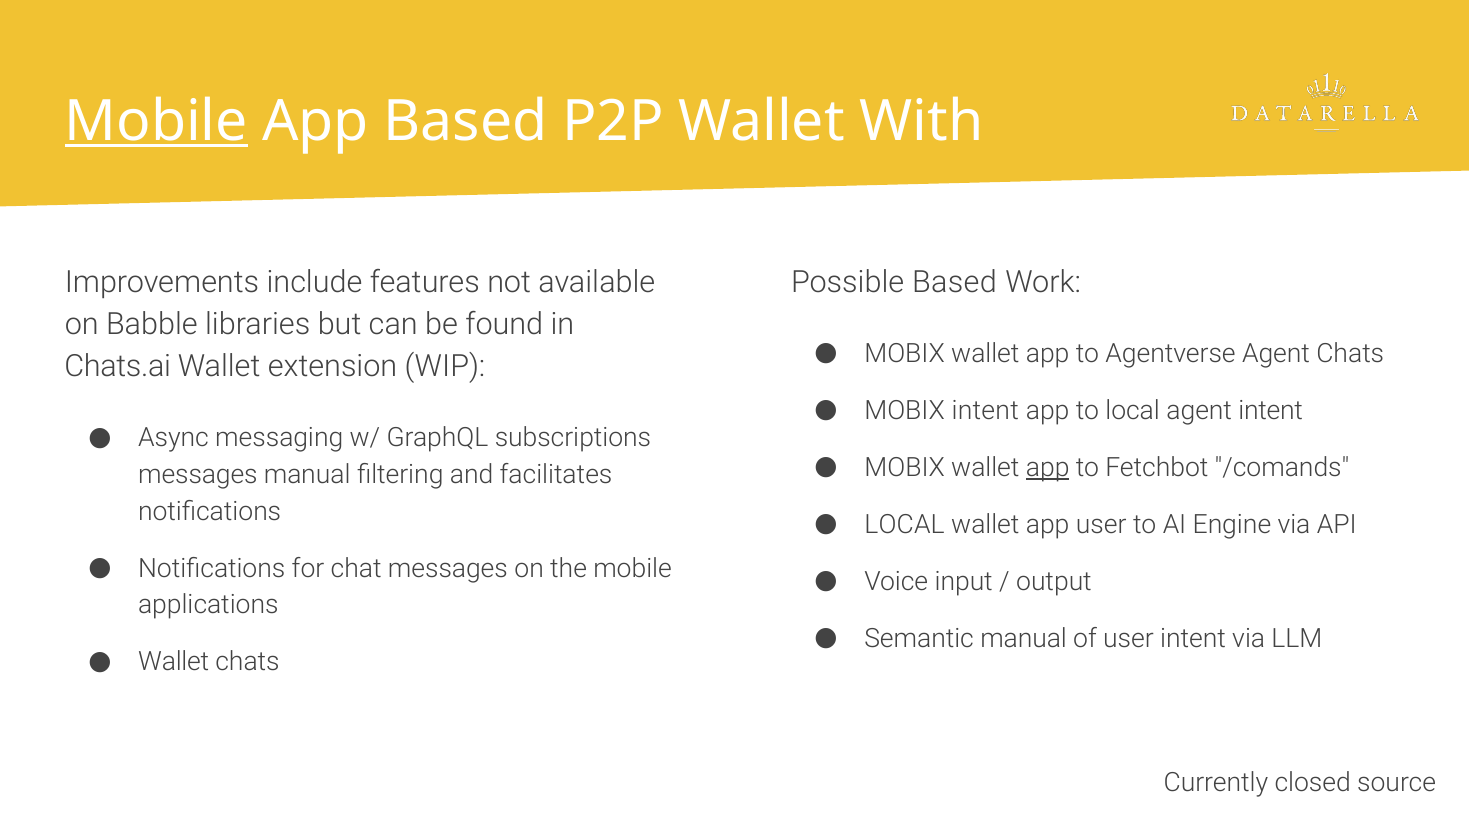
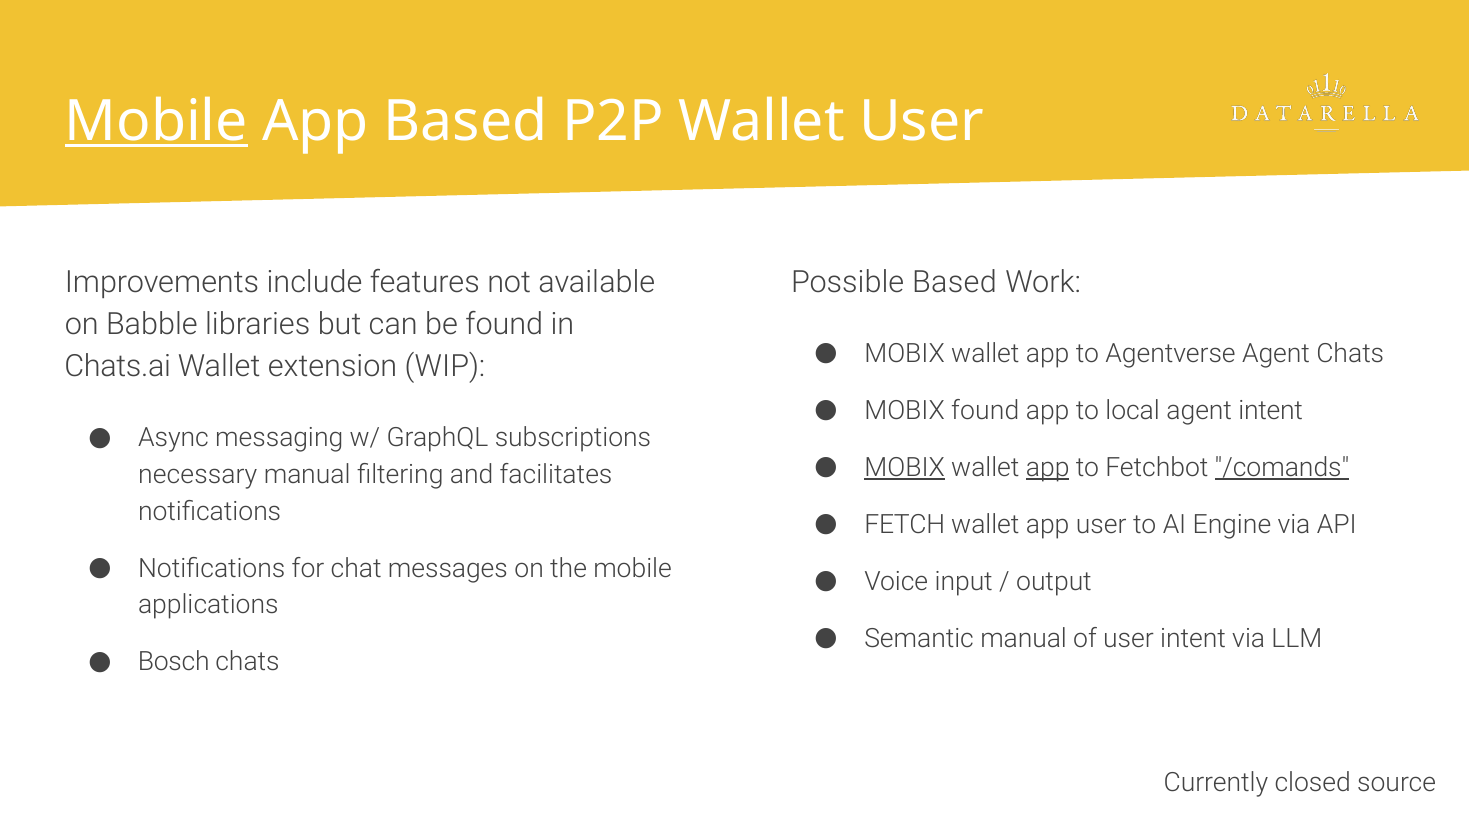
Wallet With: With -> User (922, 121)
MOBIX intent: intent -> found (985, 411)
MOBIX underline: none -> present (905, 468)
/comands underline: none -> present (1282, 468)
messages: messages -> necessary (198, 475)
LOCAL: LOCAL -> FETCH (905, 525)
Wallet: Wallet -> Bosch (174, 662)
